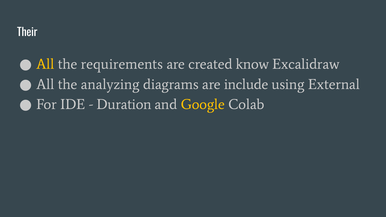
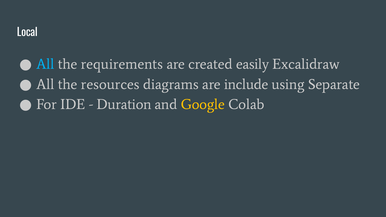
Their: Their -> Local (27, 32)
All colour: yellow -> light blue (45, 64)
know: know -> easily (253, 64)
analyzing: analyzing -> resources (110, 84)
External: External -> Separate (334, 84)
